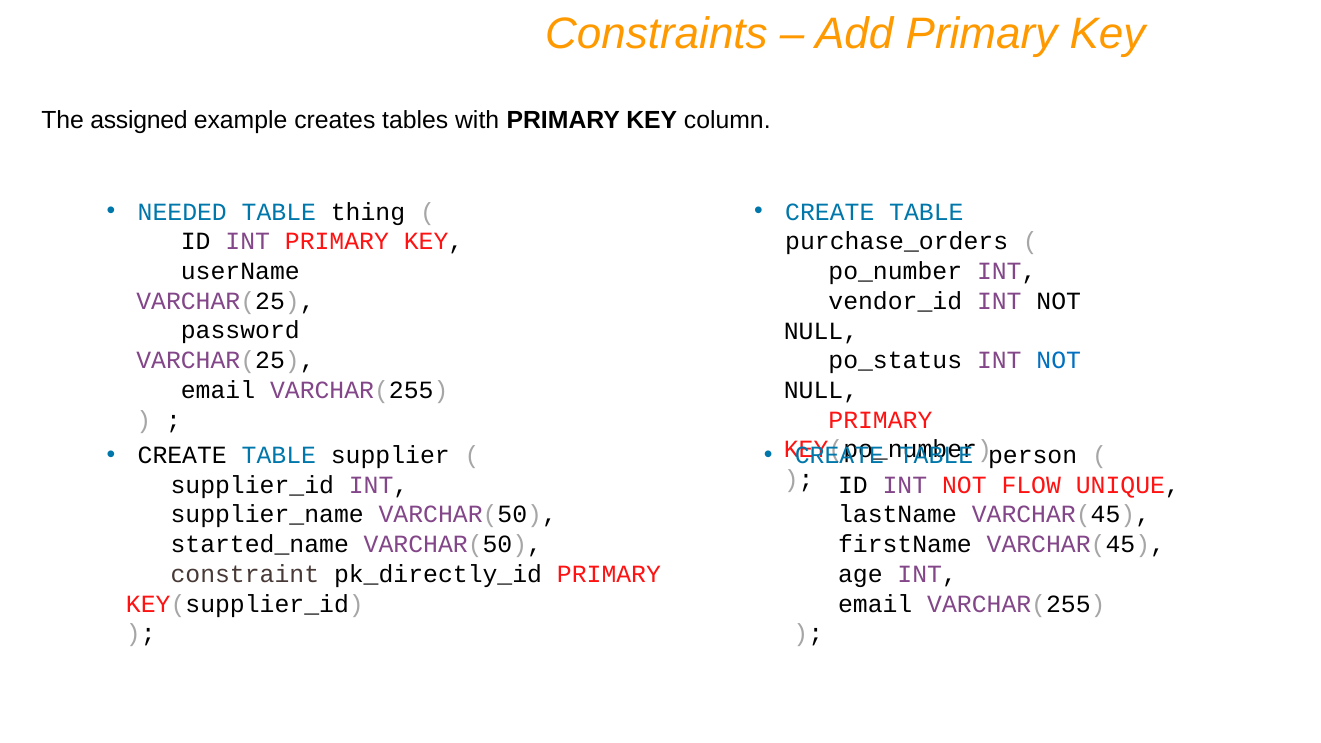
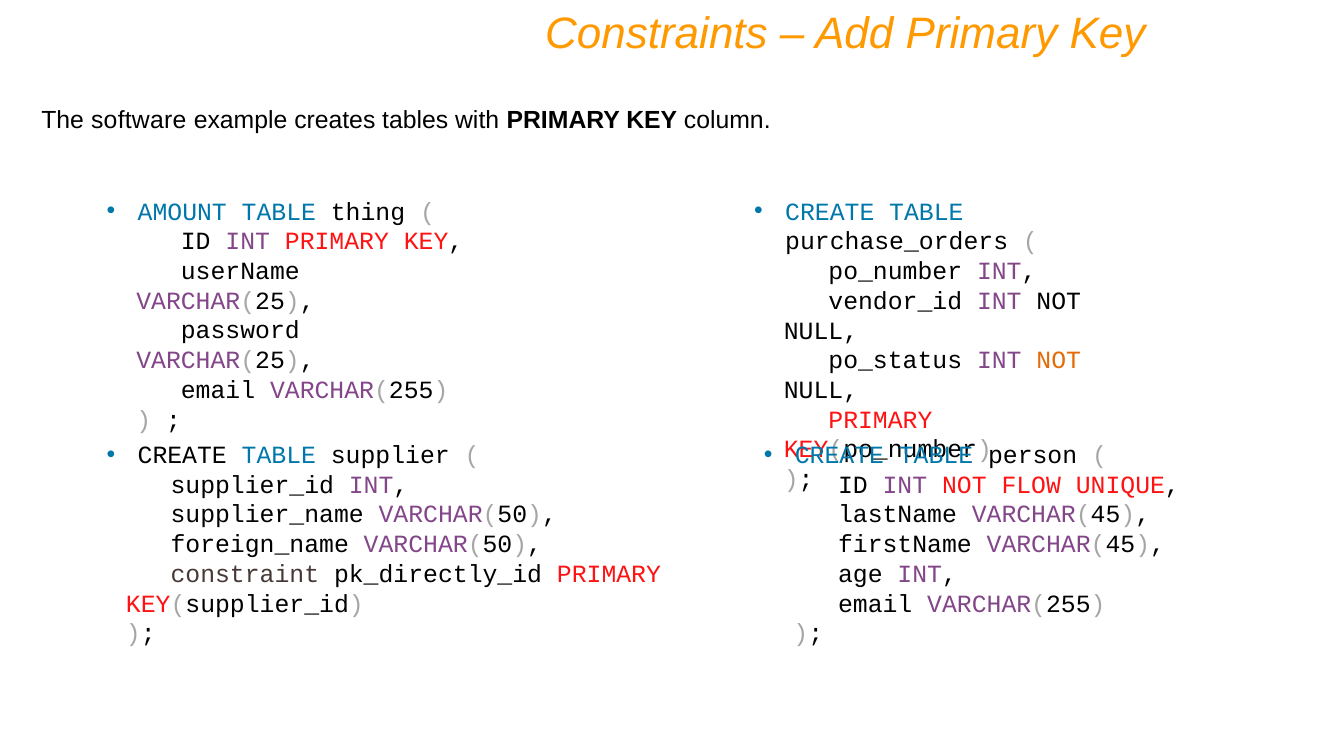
assigned: assigned -> software (139, 120)
NEEDED: NEEDED -> AMOUNT (182, 212)
NOT colour: blue -> orange (1059, 361)
started_name: started_name -> foreign_name (260, 545)
